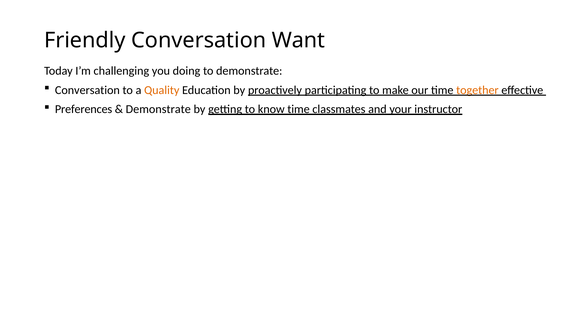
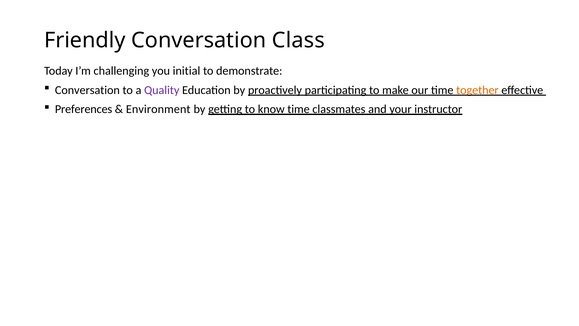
Want: Want -> Class (298, 40)
doing: doing -> initial (186, 71)
Quality colour: orange -> purple (162, 90)
Demonstrate: Demonstrate -> Environment (158, 109)
